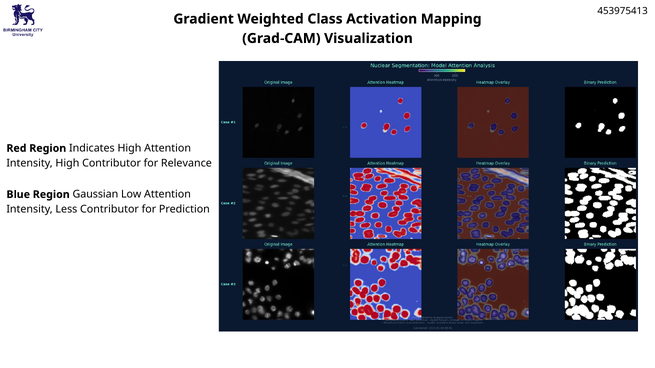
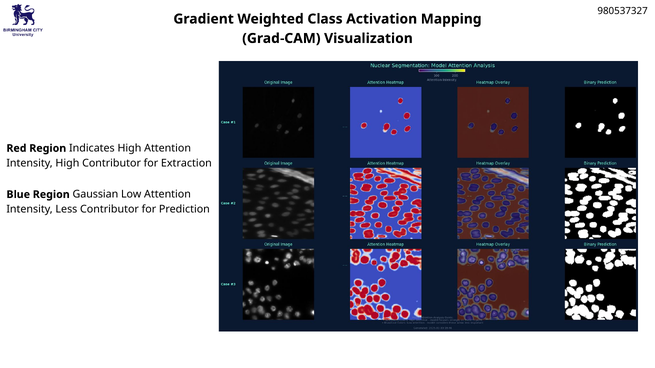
453975413: 453975413 -> 980537327 (623, 11)
Relevance: Relevance -> Extraction (186, 163)
